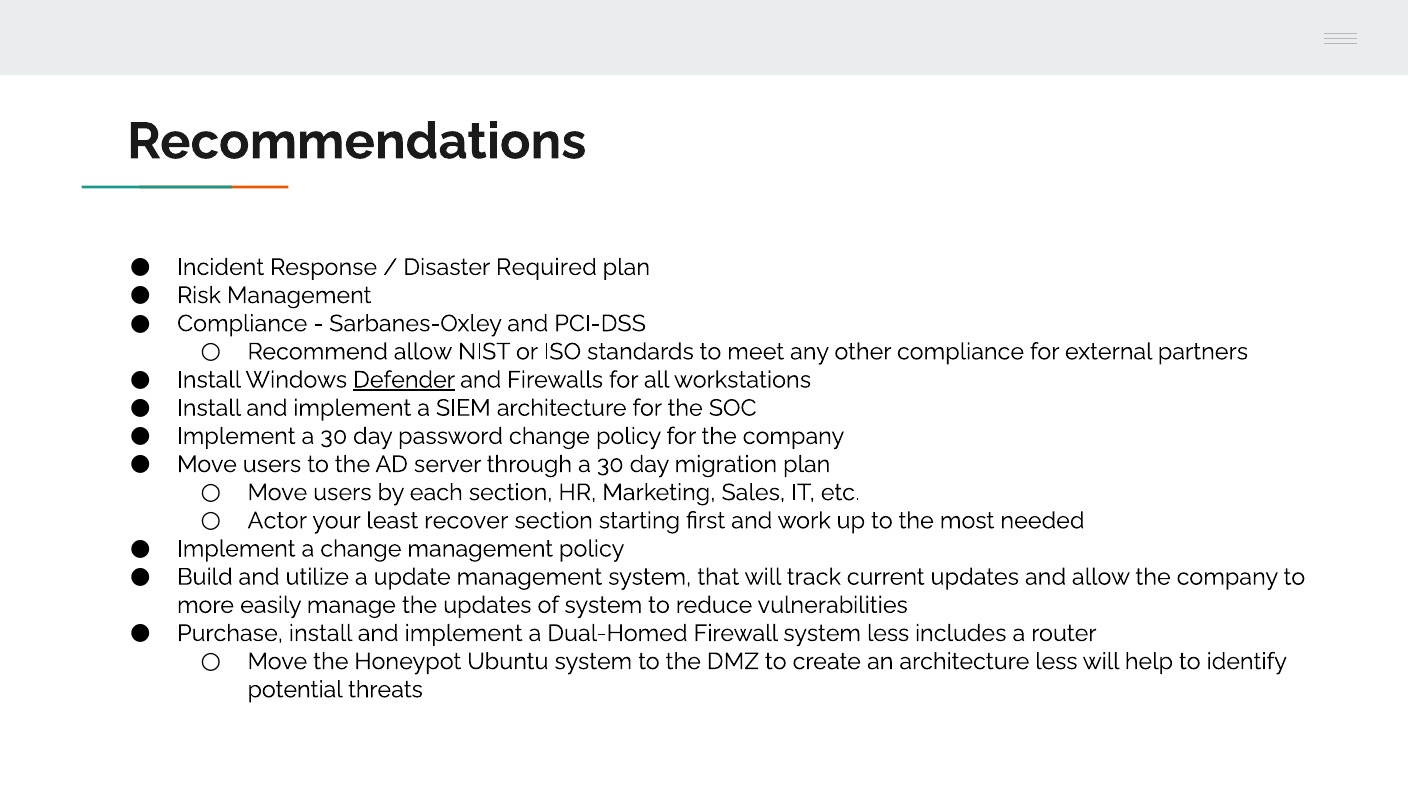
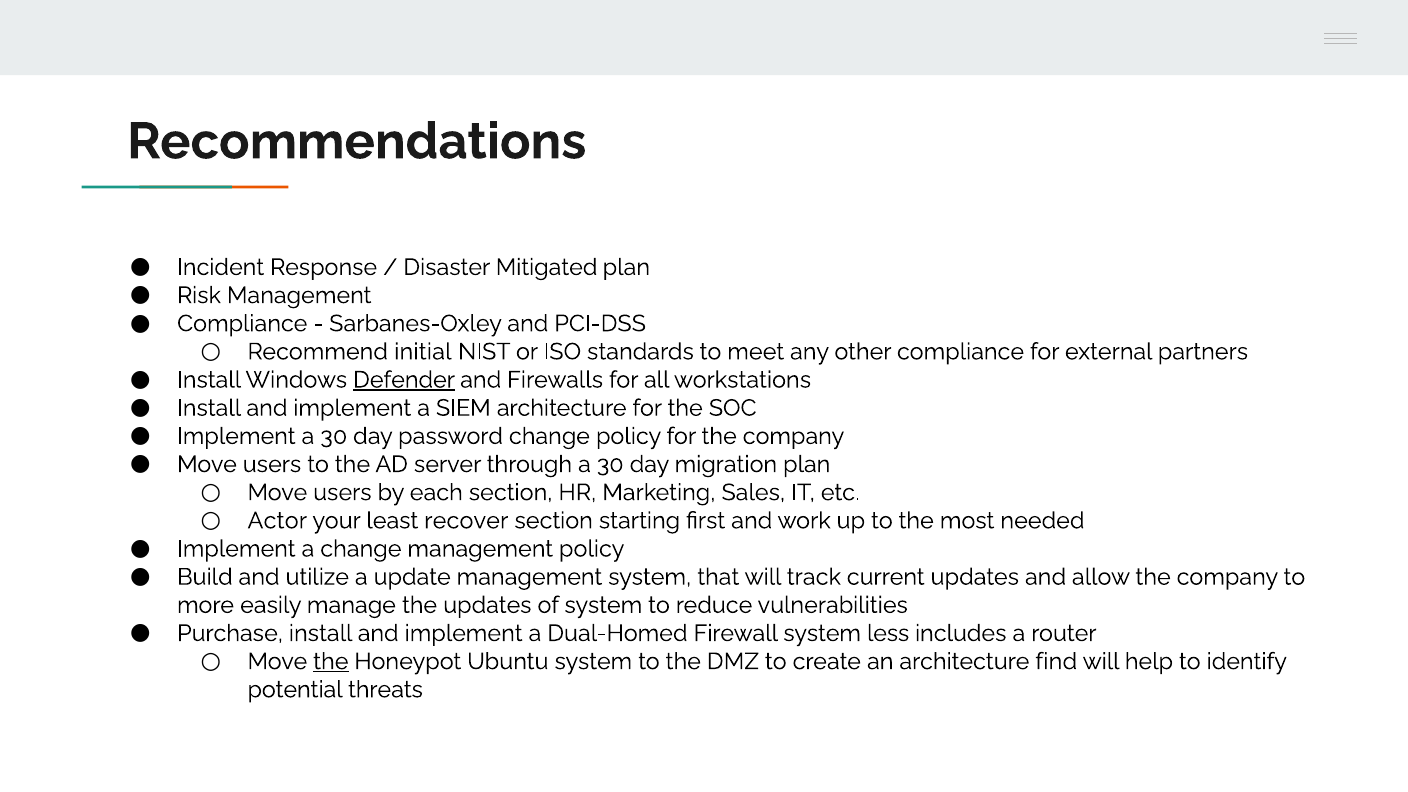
Required: Required -> Mitigated (547, 267)
Recommend allow: allow -> initial (423, 352)
the underline: none -> present (331, 661)
architecture less: less -> find (1056, 661)
